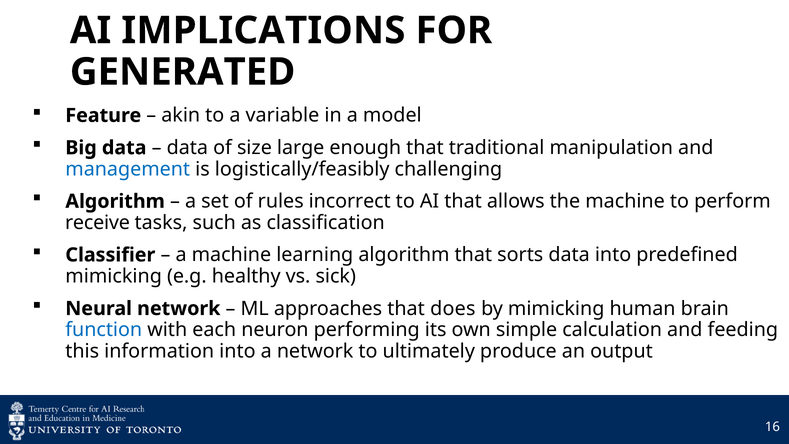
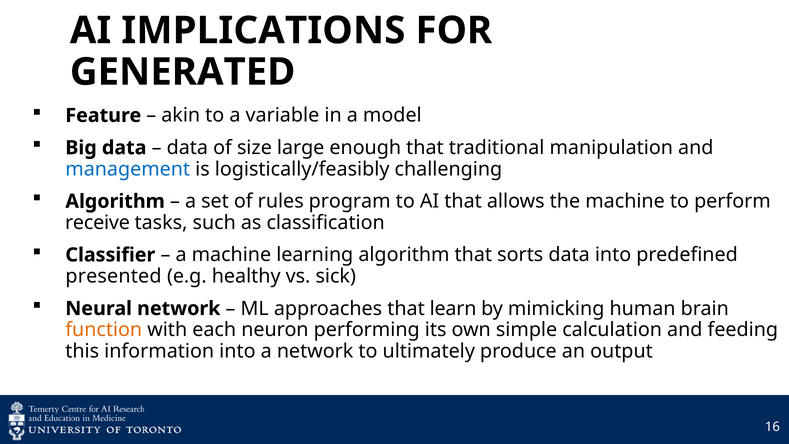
incorrect: incorrect -> program (350, 201)
mimicking: mimicking -> presented (114, 276)
does: does -> learn (453, 308)
function colour: blue -> orange (104, 330)
